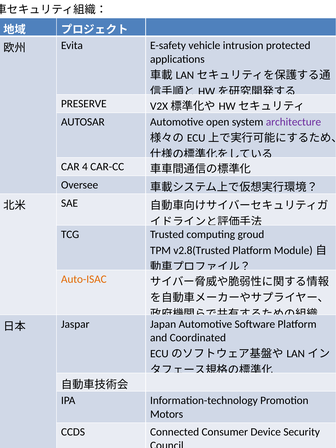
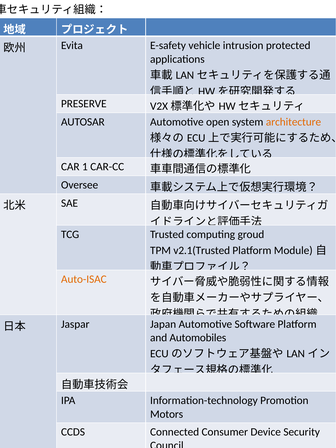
architecture colour: purple -> orange (294, 122)
4: 4 -> 1 (85, 167)
v2.8(Trusted: v2.8(Trusted -> v2.1(Trusted (202, 250)
Coordinated: Coordinated -> Automobiles (198, 338)
